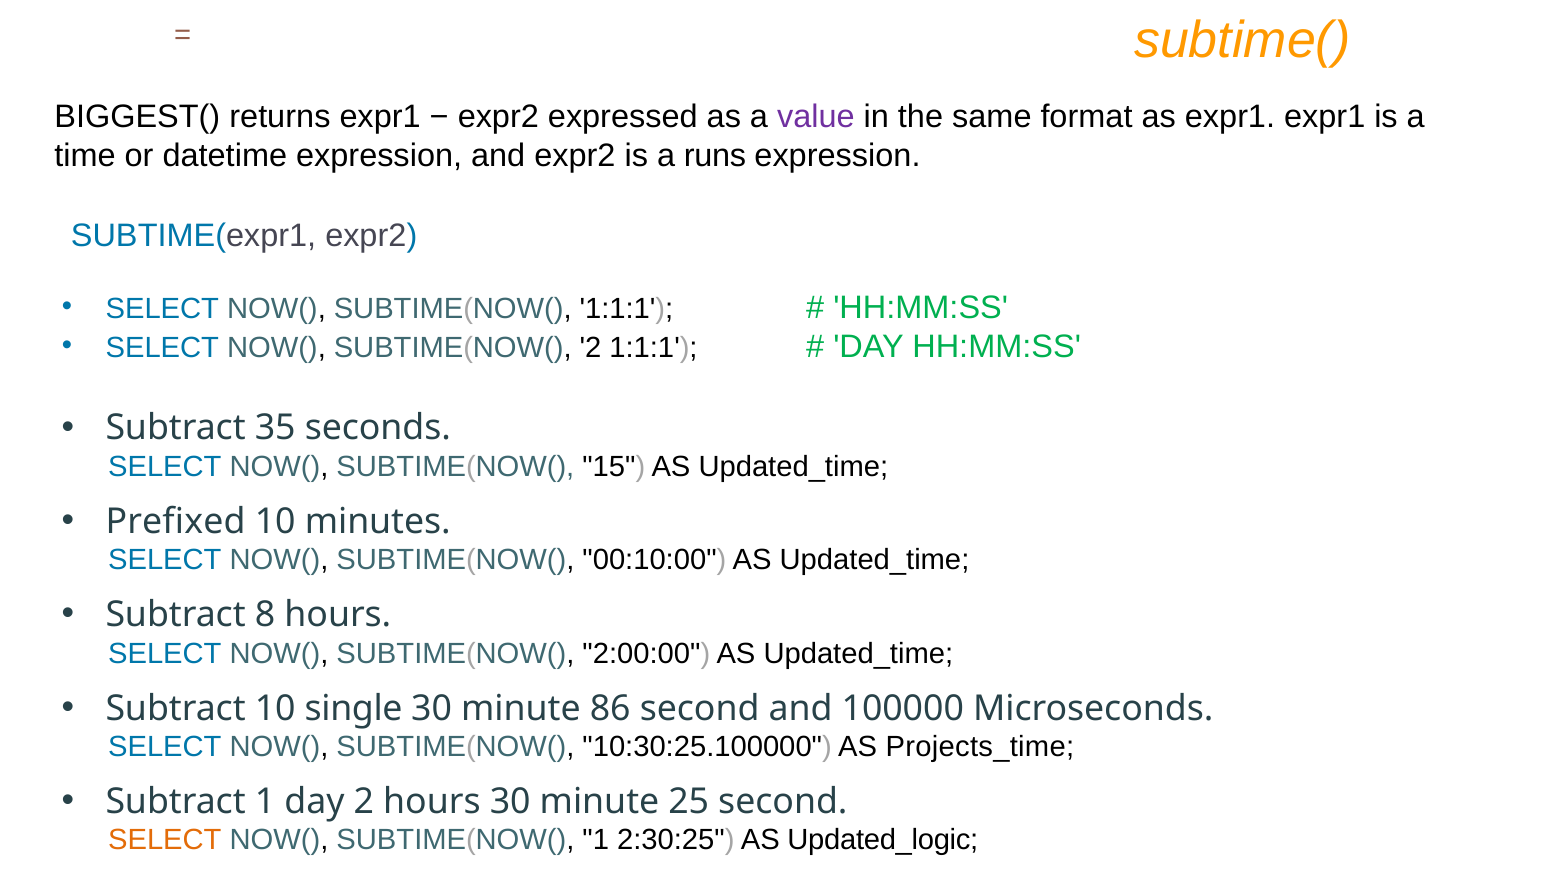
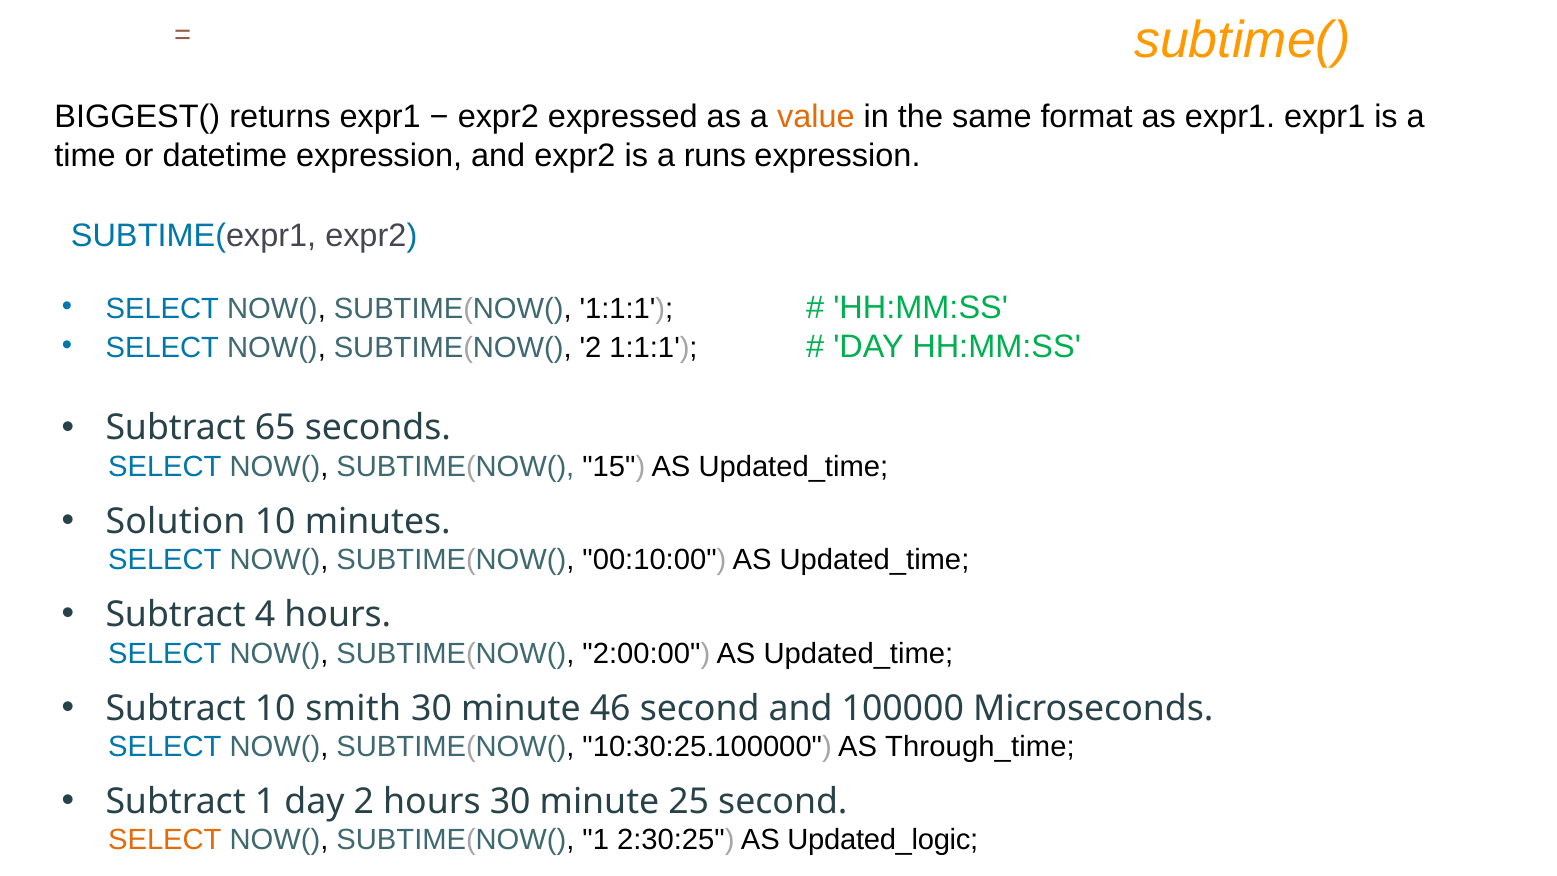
value colour: purple -> orange (816, 117)
35: 35 -> 65 (275, 428)
Prefixed: Prefixed -> Solution (175, 521)
8: 8 -> 4 (265, 615)
single: single -> smith (353, 708)
86: 86 -> 46 (610, 708)
Projects_time: Projects_time -> Through_time (980, 747)
